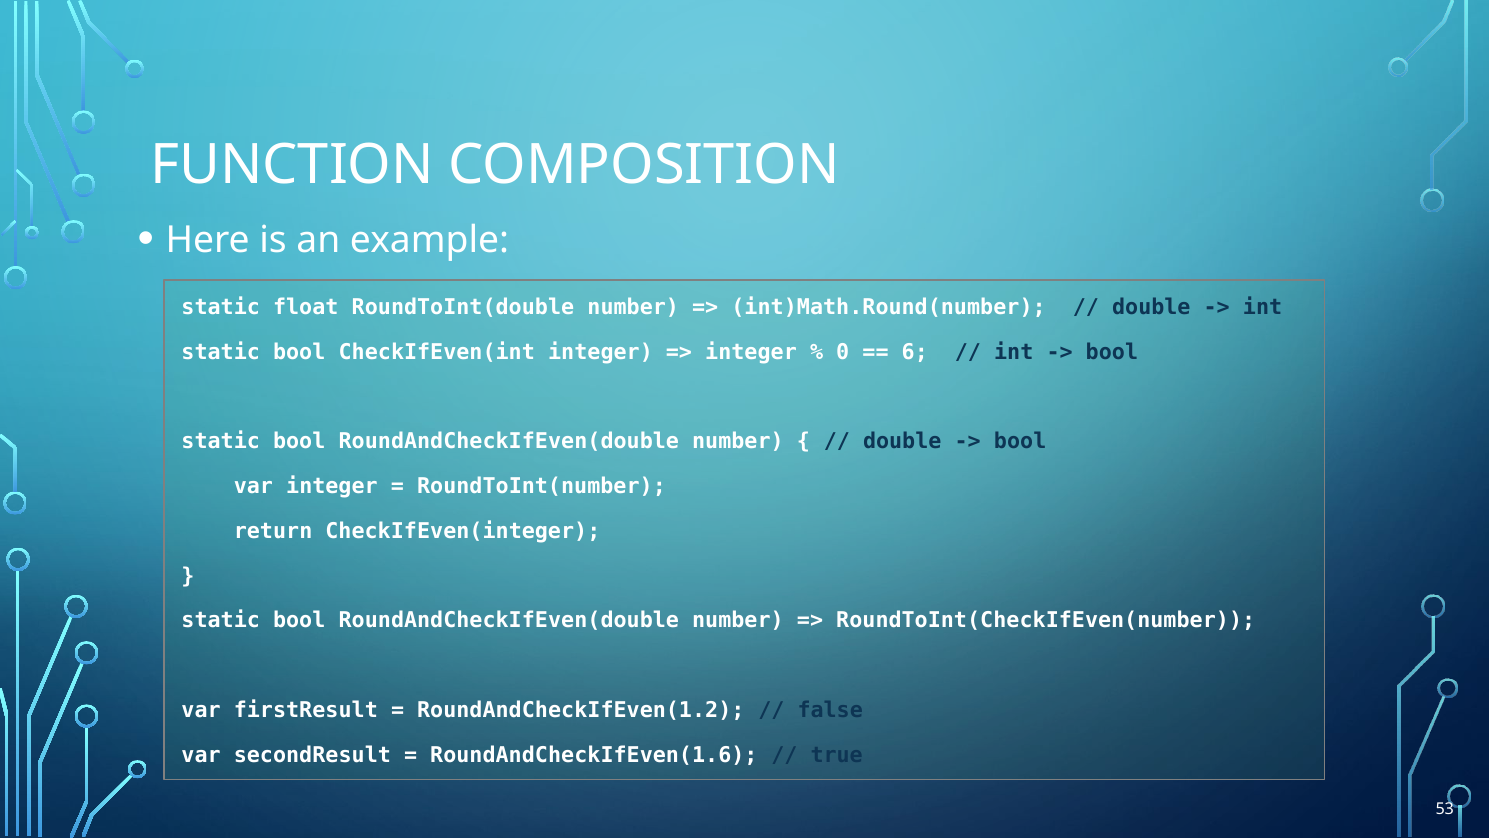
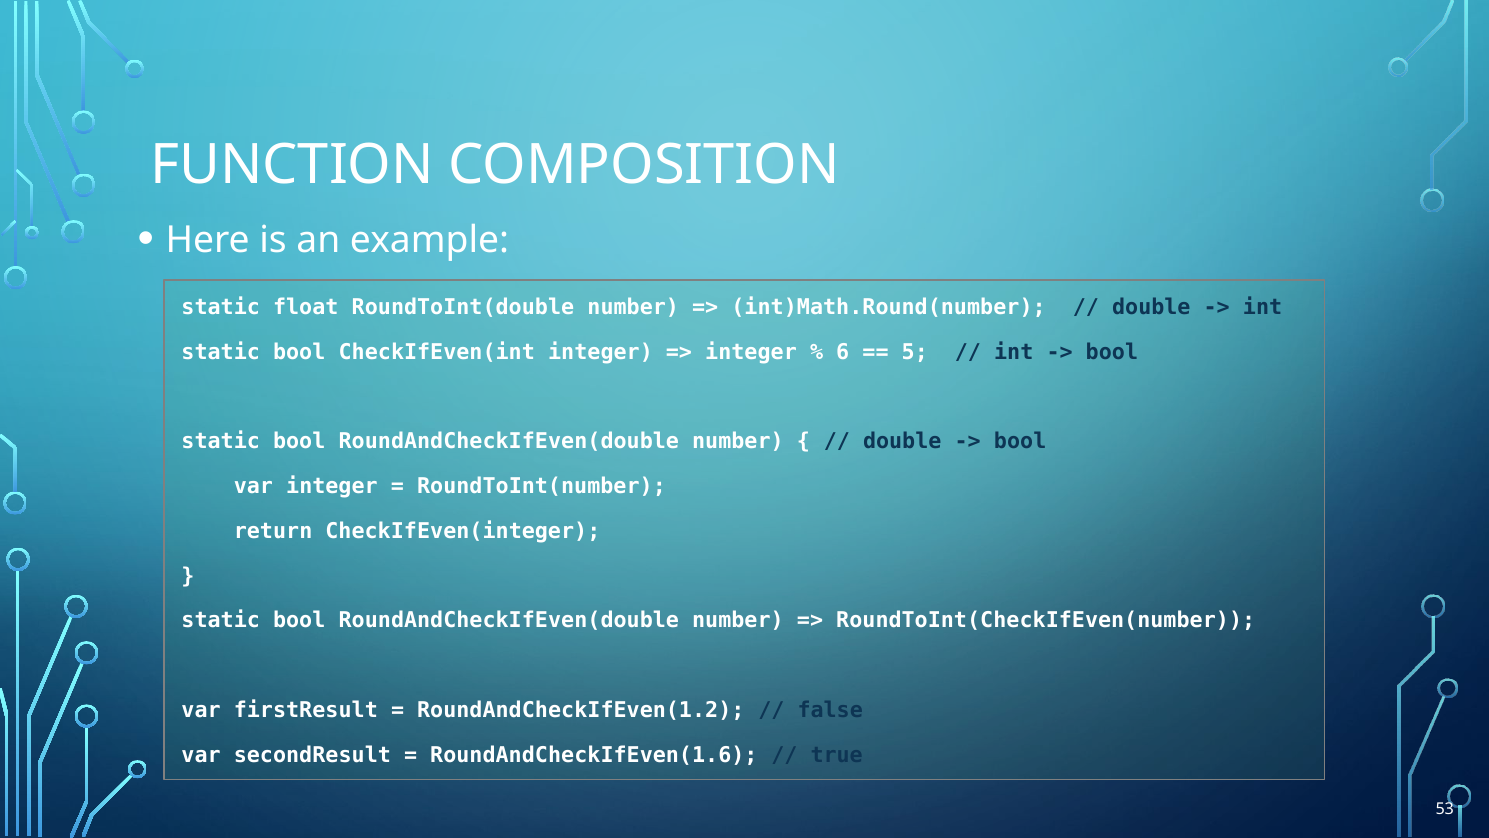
0: 0 -> 6 (843, 352)
6: 6 -> 5 (915, 352)
